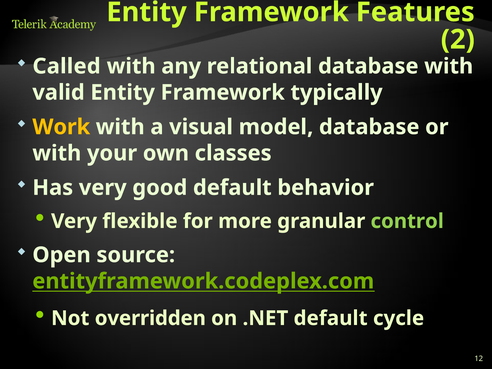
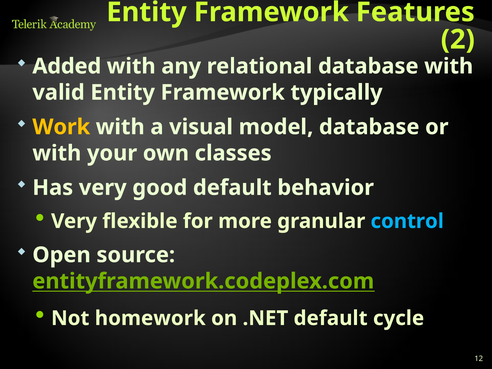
Called: Called -> Added (67, 66)
control colour: light green -> light blue (407, 221)
overridden: overridden -> homework (150, 318)
